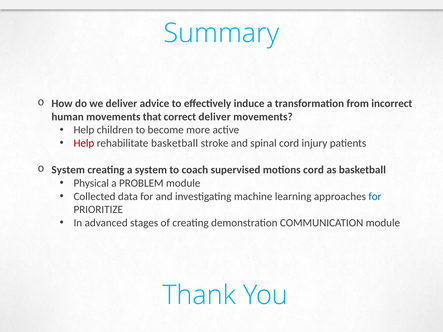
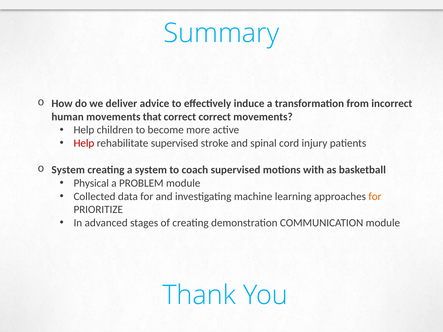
correct deliver: deliver -> correct (215, 117)
rehabilitate basketball: basketball -> supervised (175, 143)
motions cord: cord -> with (314, 170)
for colour: blue -> orange (375, 197)
